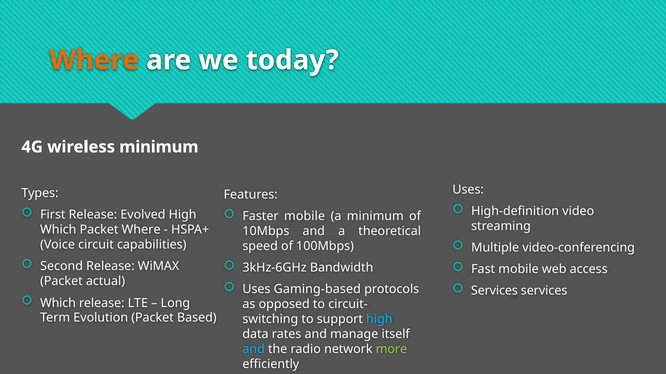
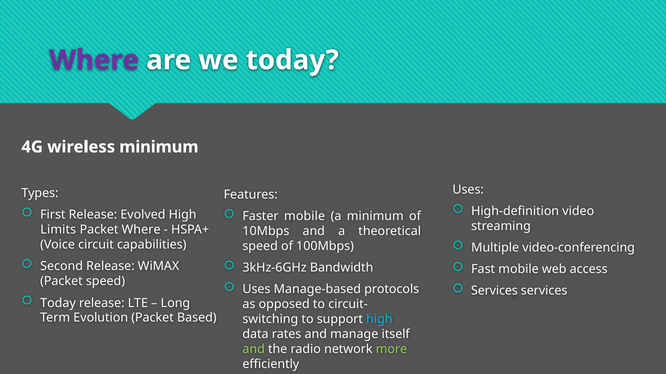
Where colour: orange -> purple (94, 60)
Which: Which -> Limits (58, 230)
Packet actual: actual -> speed (105, 282)
Gaming-based: Gaming-based -> Manage-based (317, 290)
Which: Which -> Today (58, 303)
and colour: light blue -> light green (254, 350)
